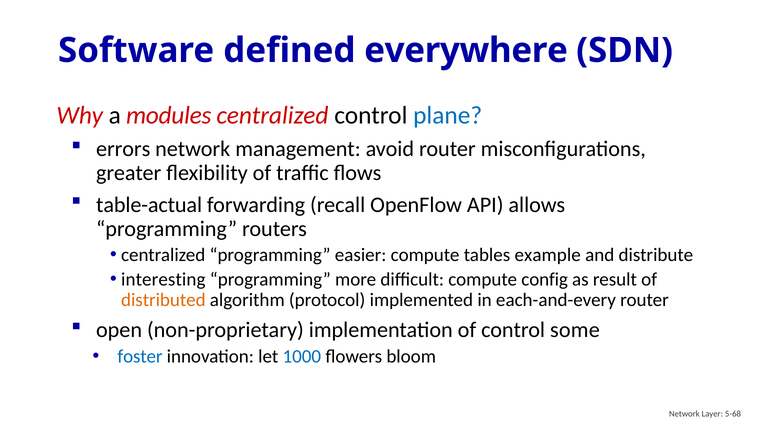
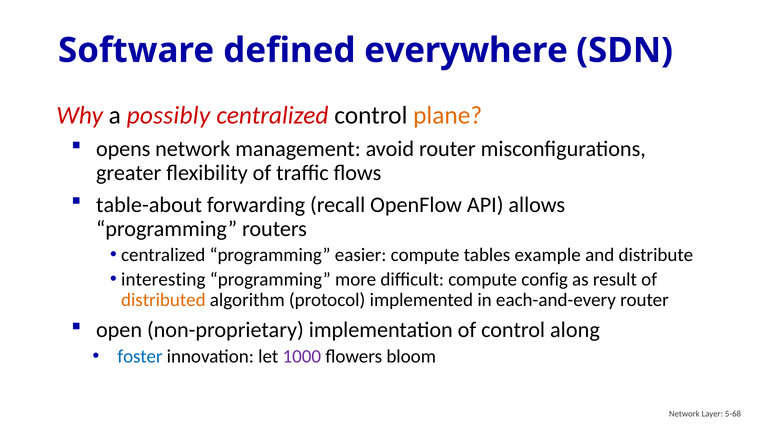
modules: modules -> possibly (168, 115)
plane colour: blue -> orange (448, 115)
errors: errors -> opens (123, 149)
table-actual: table-actual -> table-about (149, 205)
some: some -> along (575, 330)
1000 colour: blue -> purple (302, 356)
